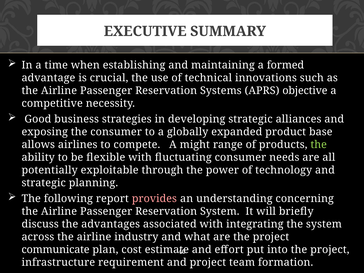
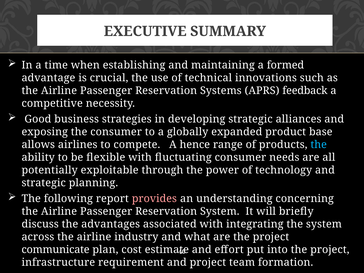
objective: objective -> feedback (305, 91)
might: might -> hence (195, 145)
the colour: light green -> light blue (319, 145)
